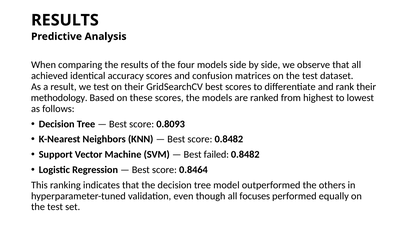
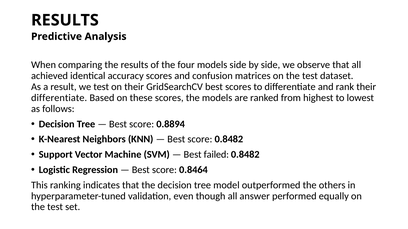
methodology: methodology -> differentiate (59, 98)
0.8093: 0.8093 -> 0.8894 (171, 124)
focuses: focuses -> answer (255, 196)
